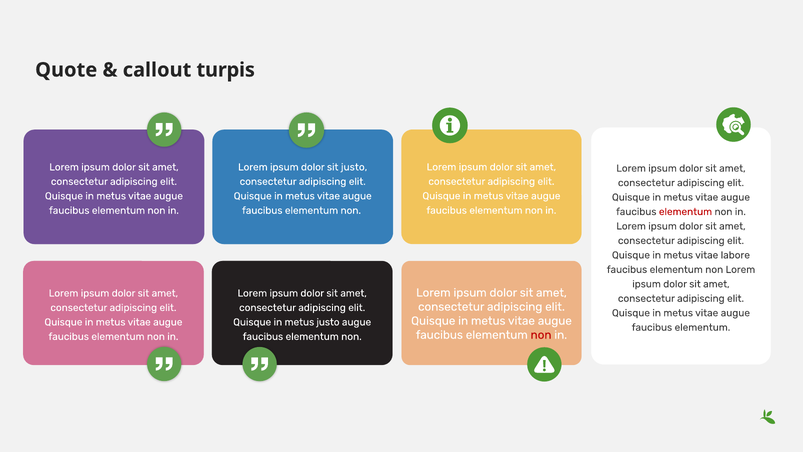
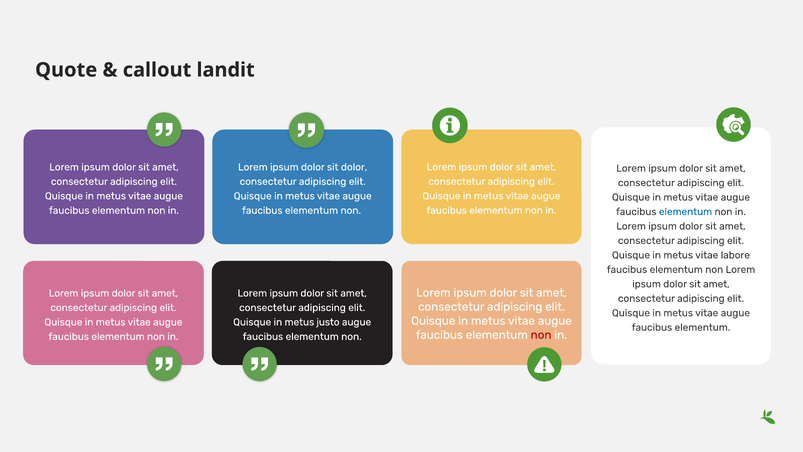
turpis: turpis -> landit (226, 70)
sit justo: justo -> dolor (354, 167)
elementum colour: red -> blue (685, 212)
